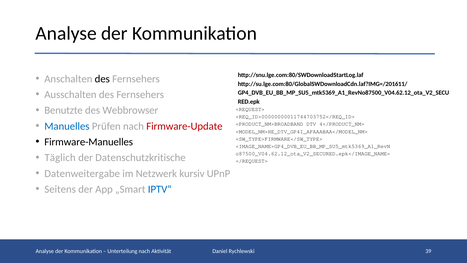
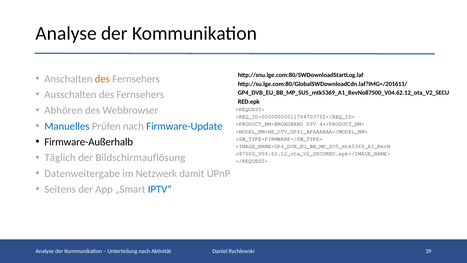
des colour: black -> orange (102, 79)
Benutzte: Benutzte -> Abhören (63, 110)
Firmware-Update colour: red -> blue (184, 126)
Firmware-Manuelles: Firmware-Manuelles -> Firmware-Außerhalb (89, 142)
Datenschutzkritische: Datenschutzkritische -> Bildschirmauflösung (140, 158)
kursiv: kursiv -> damit (192, 173)
